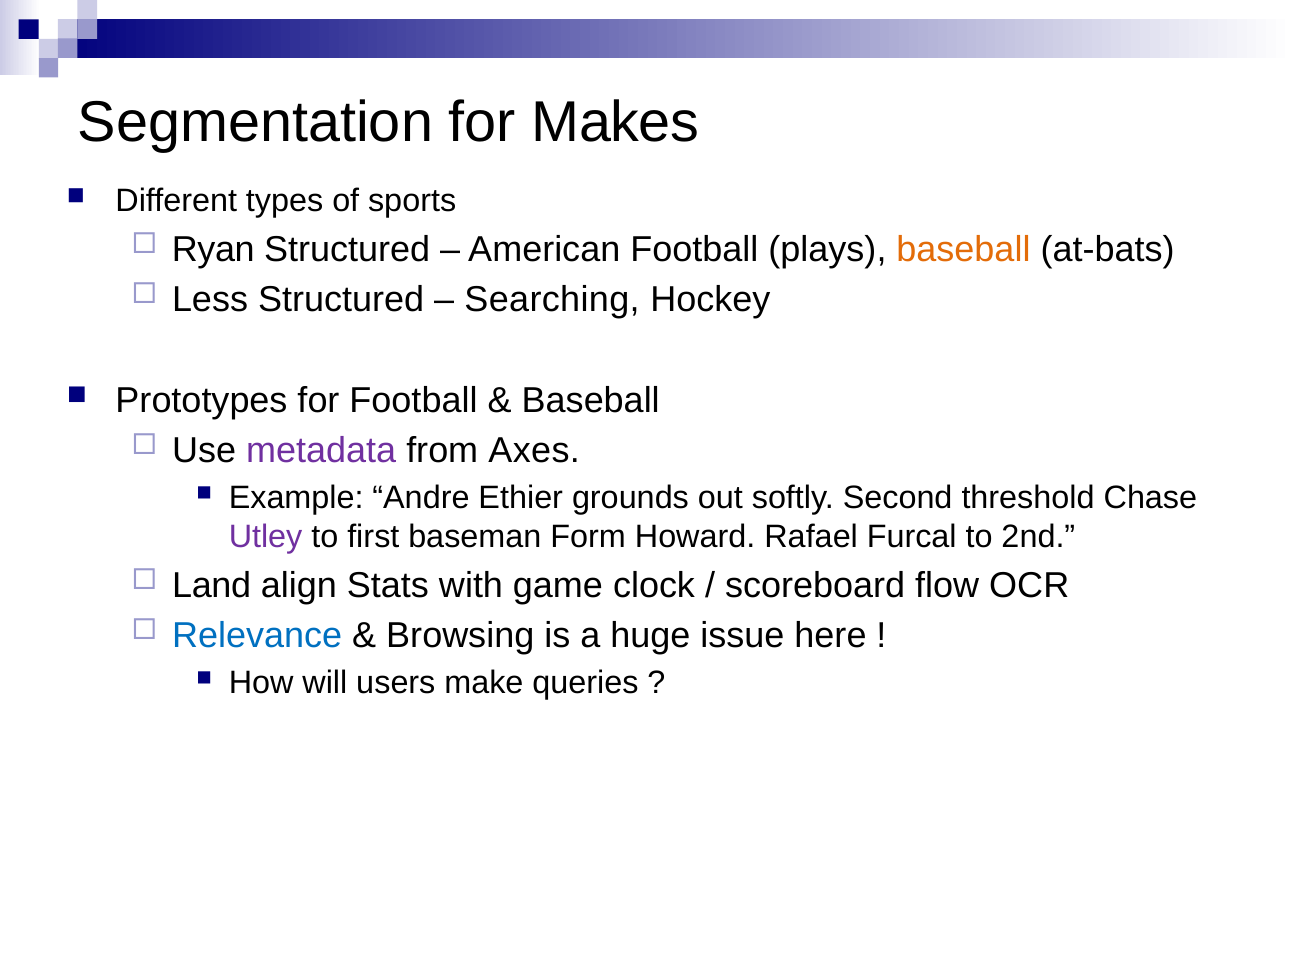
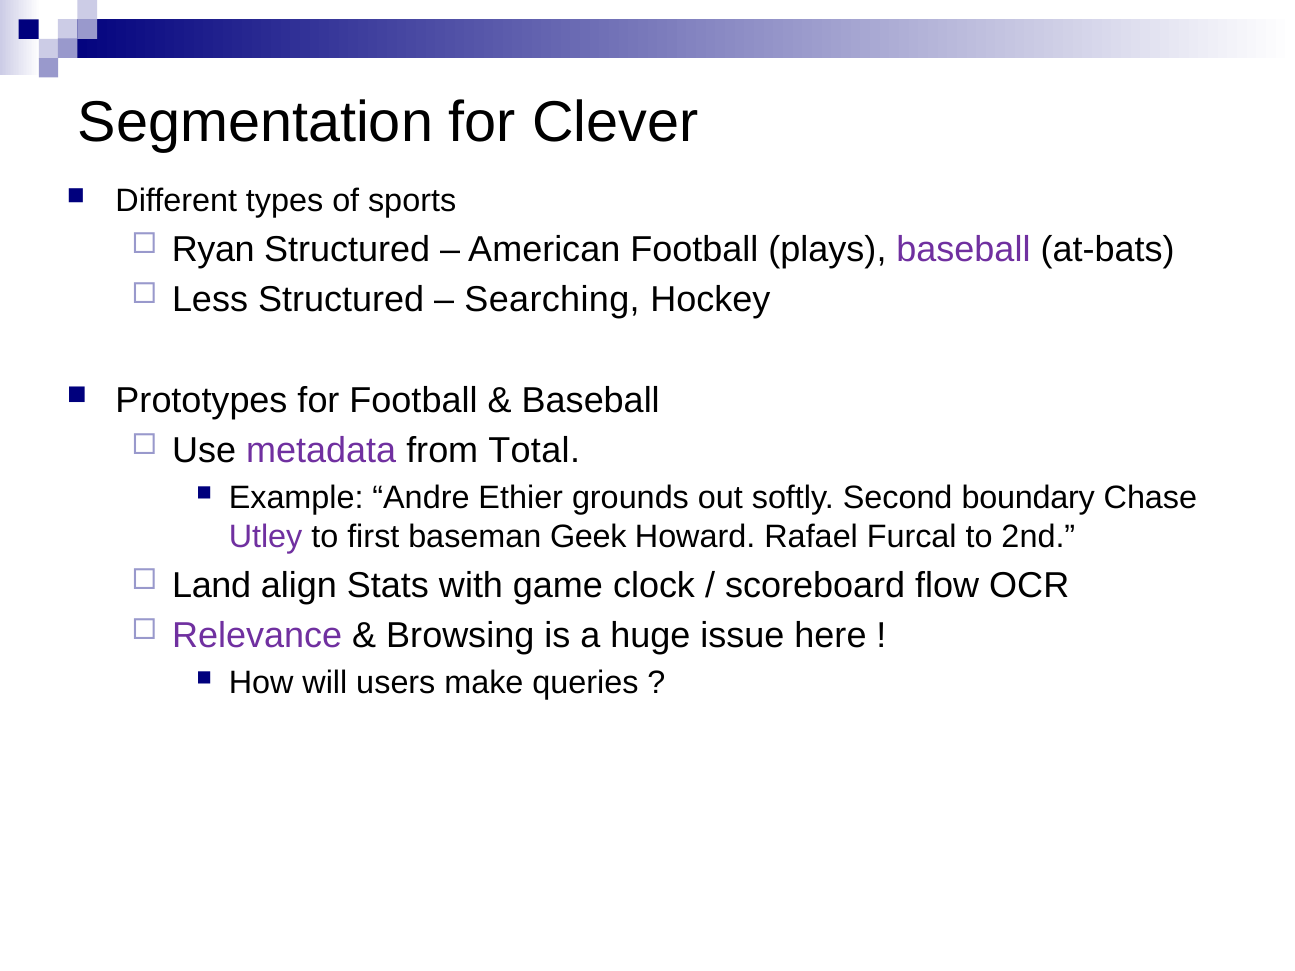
Makes: Makes -> Clever (615, 123)
baseball colour: orange -> purple (963, 249)
Axes: Axes -> Total (534, 451)
threshold: threshold -> boundary (1028, 498)
Form: Form -> Geek (588, 537)
Relevance colour: blue -> purple (257, 636)
